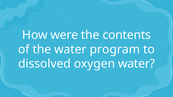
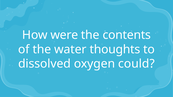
program: program -> thoughts (115, 49)
oxygen water: water -> could (136, 64)
